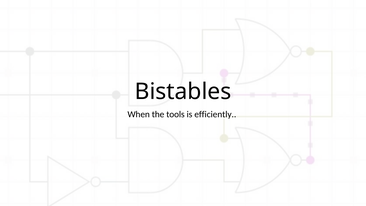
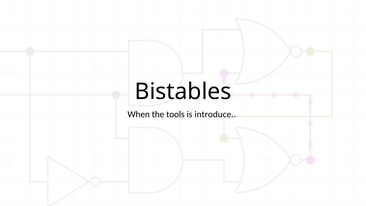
efficiently: efficiently -> introduce (215, 114)
